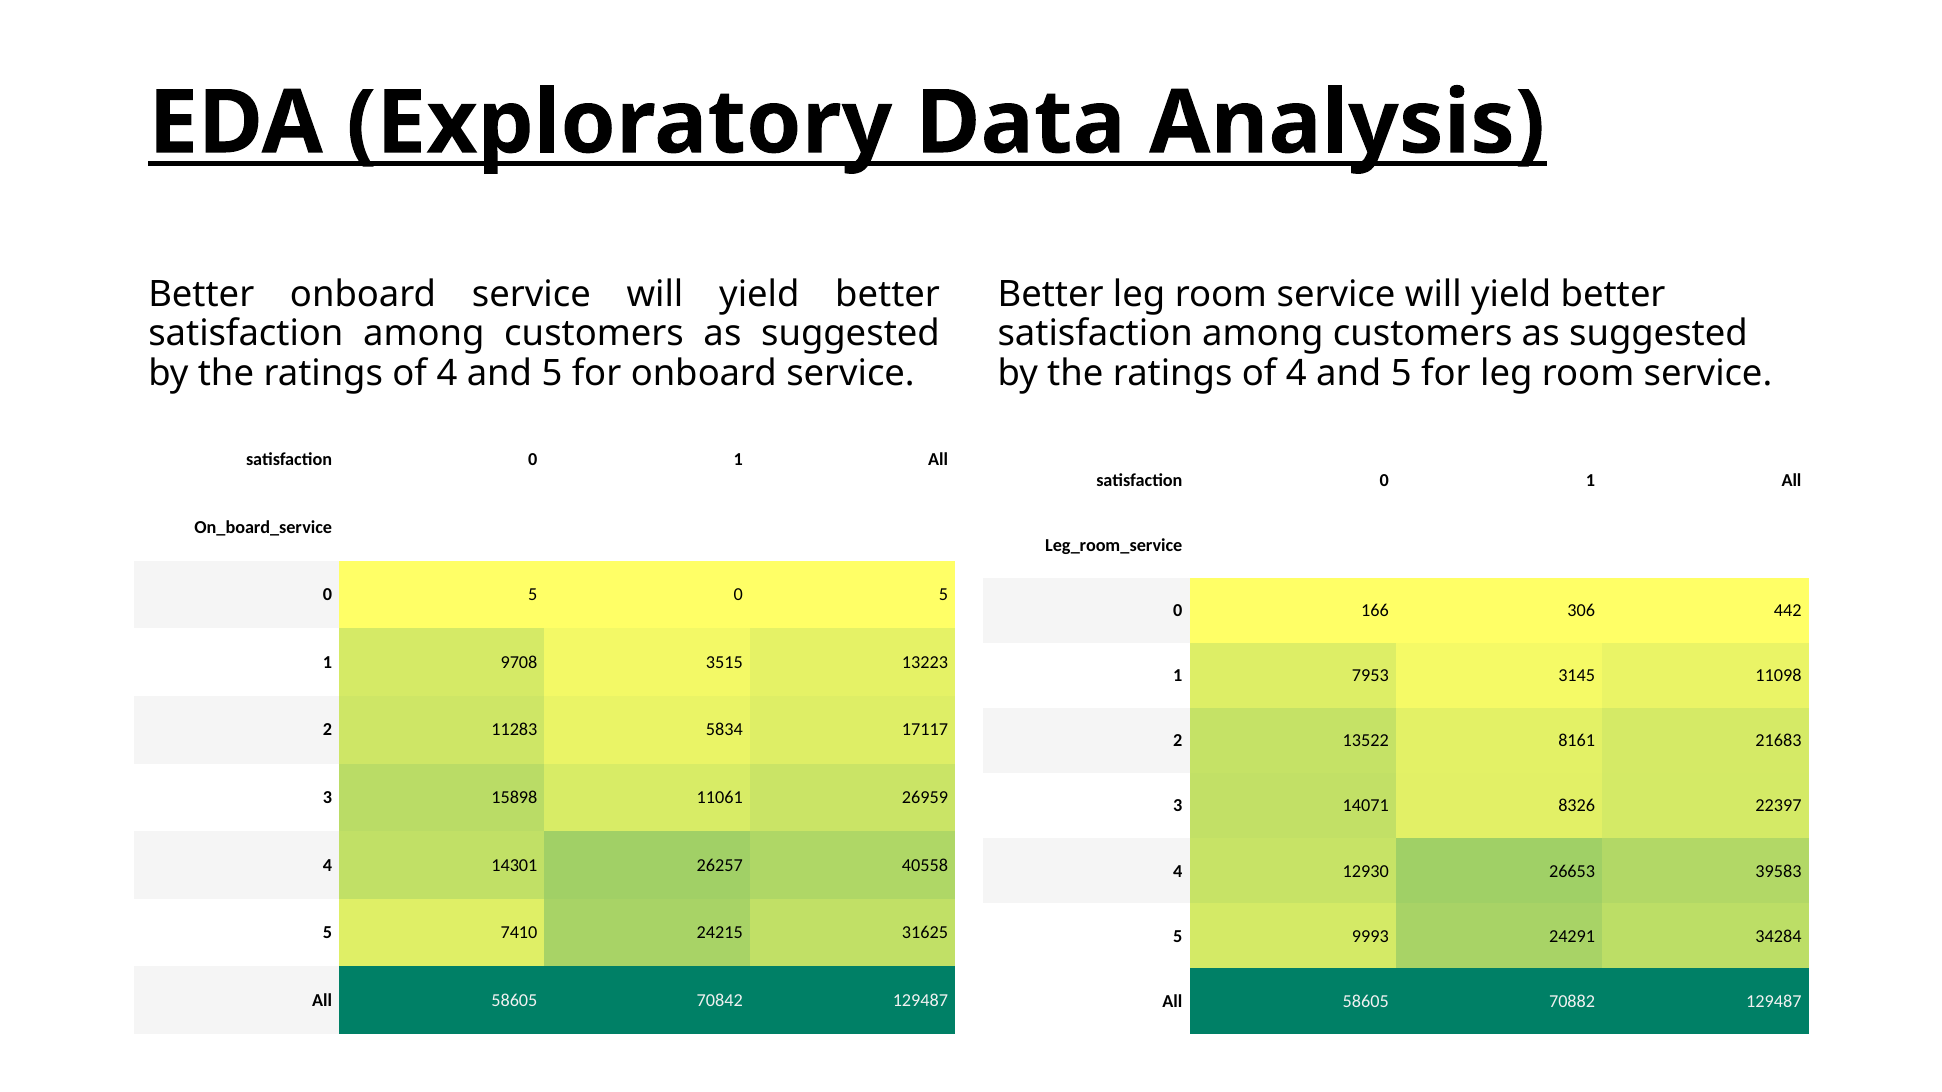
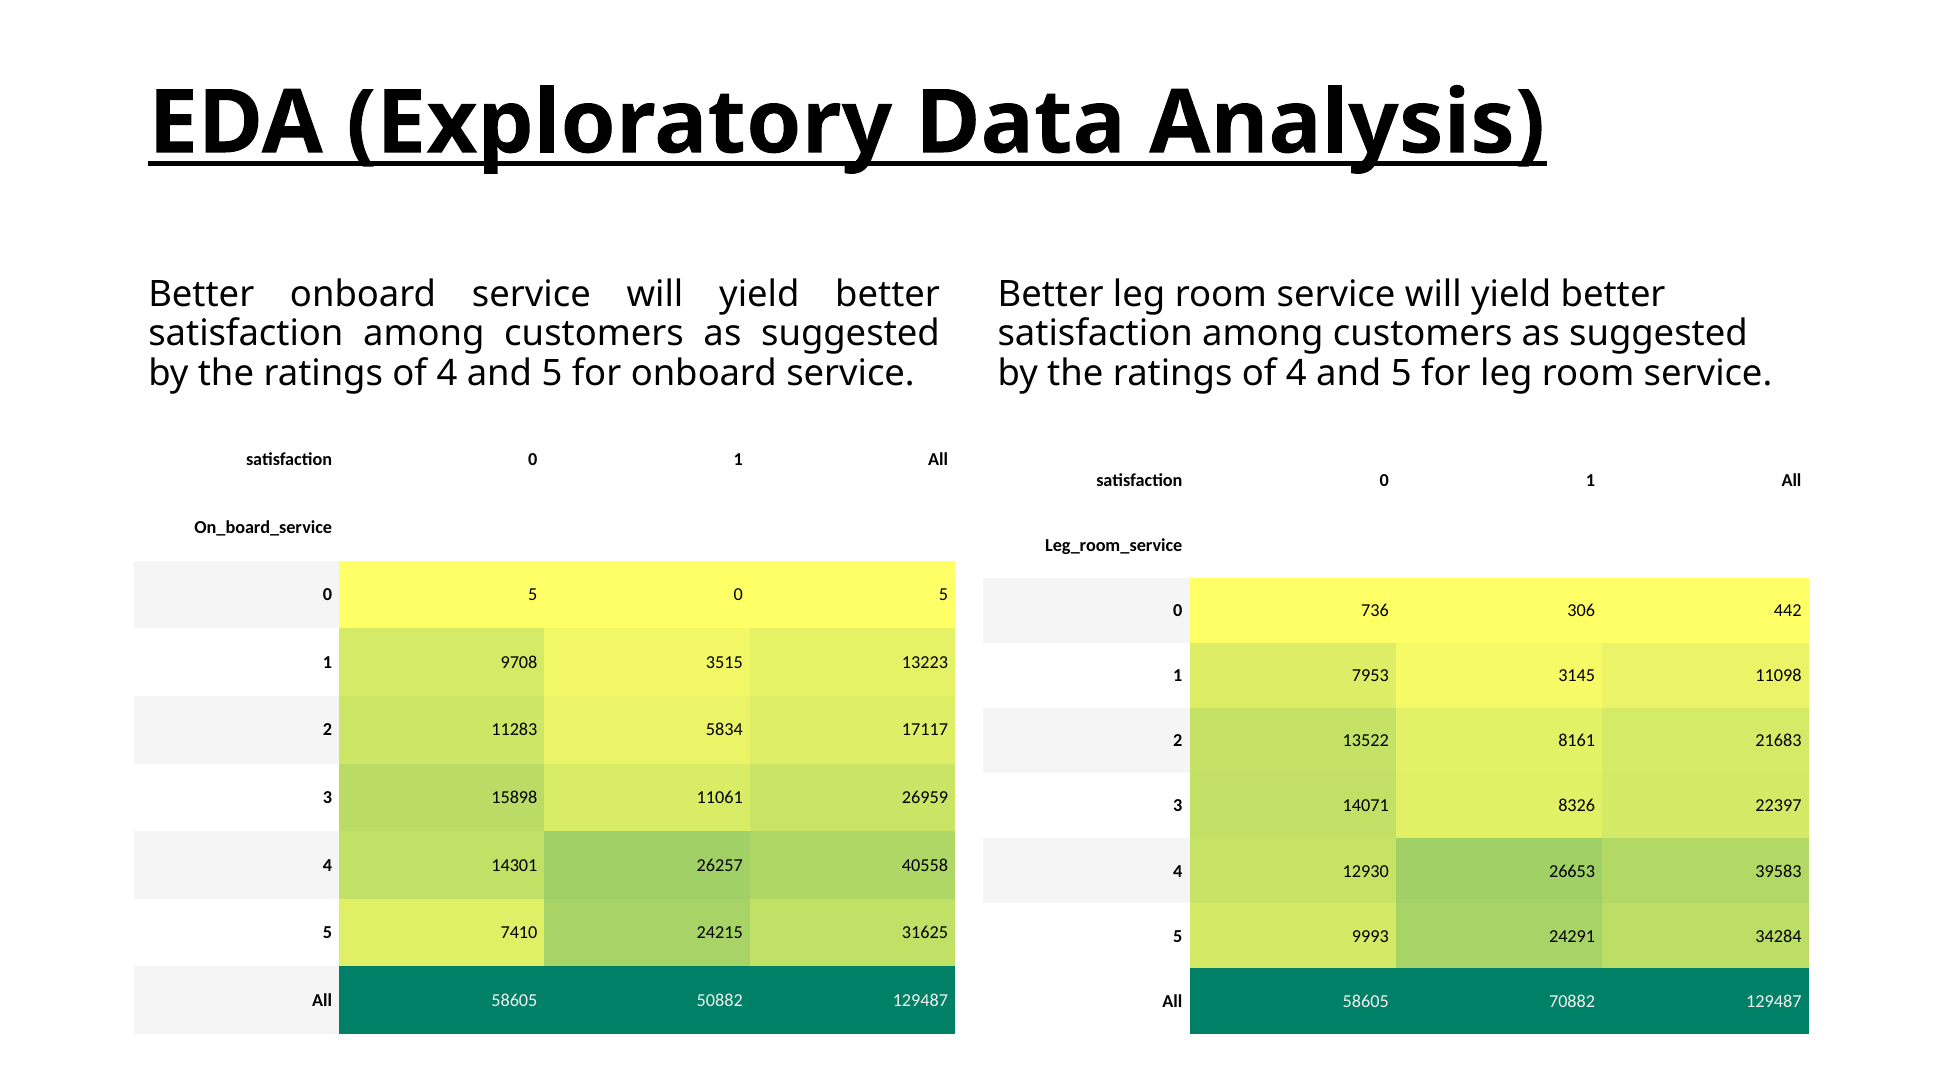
166: 166 -> 736 (1375, 611)
70842: 70842 -> 50882 (720, 1001)
